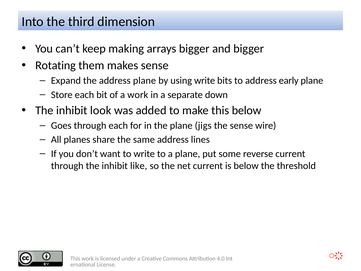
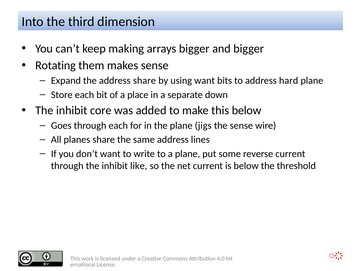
address plane: plane -> share (144, 81)
using write: write -> want (205, 81)
early: early -> hard (289, 81)
a work: work -> place (138, 95)
look: look -> core (101, 110)
